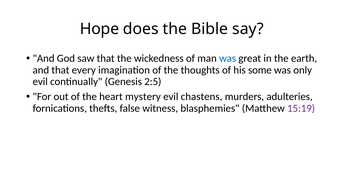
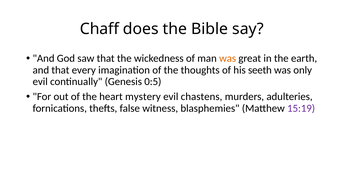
Hope: Hope -> Chaff (99, 29)
was colour: blue -> orange (228, 59)
some: some -> seeth (260, 70)
2:5: 2:5 -> 0:5 (153, 82)
